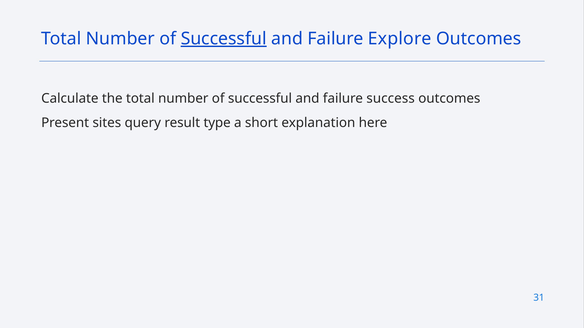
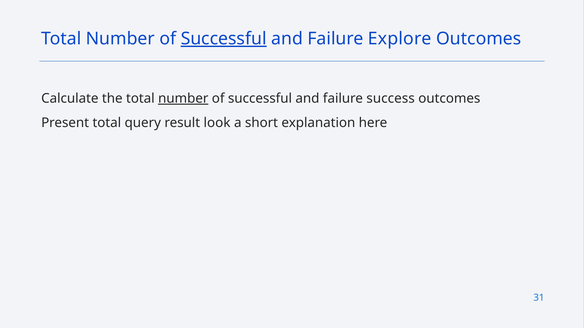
number underline: none -> present (183, 99)
Present sites: sites -> total (107, 123)
type: type -> look (217, 123)
